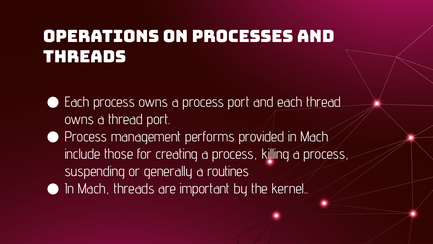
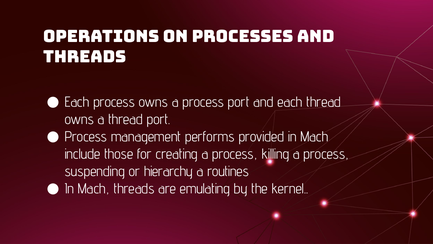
generally: generally -> hierarchy (168, 171)
important: important -> emulating (205, 188)
